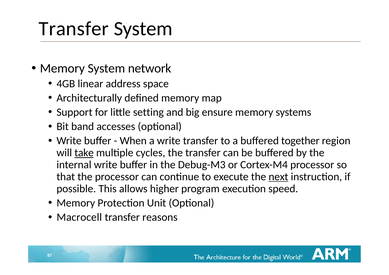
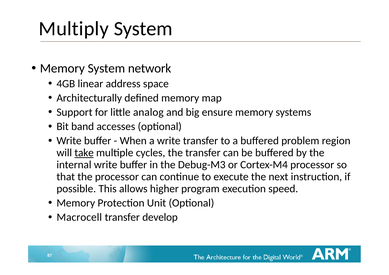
Transfer: Transfer -> Multiply (74, 29)
setting: setting -> analog (148, 112)
together: together -> problem (300, 141)
next underline: present -> none (278, 177)
reasons: reasons -> develop (160, 217)
